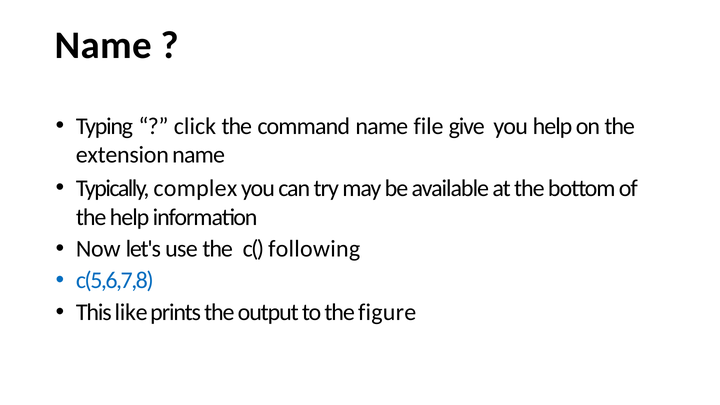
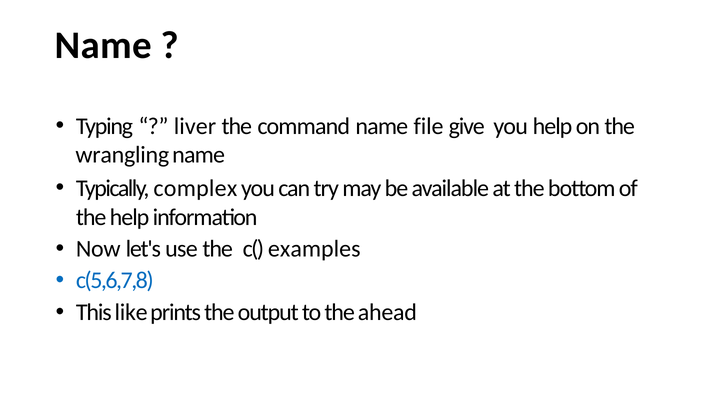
click: click -> liver (195, 126)
extension: extension -> wrangling (122, 155)
following: following -> examples (314, 249)
figure: figure -> ahead (387, 312)
